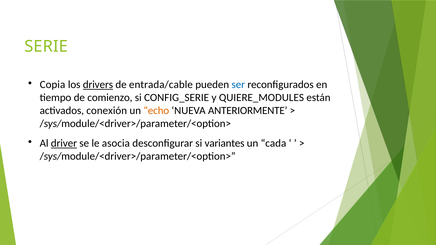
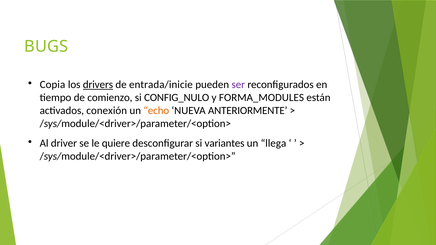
SERIE: SERIE -> BUGS (46, 47)
entrada/cable: entrada/cable -> entrada/inicie (161, 85)
ser colour: blue -> purple (238, 85)
CONFIG_SERIE: CONFIG_SERIE -> CONFIG_NULO (177, 98)
QUIERE_MODULES: QUIERE_MODULES -> FORMA_MODULES (261, 98)
driver underline: present -> none (64, 143)
asocia: asocia -> quiere (116, 143)
cada: cada -> llega (273, 143)
